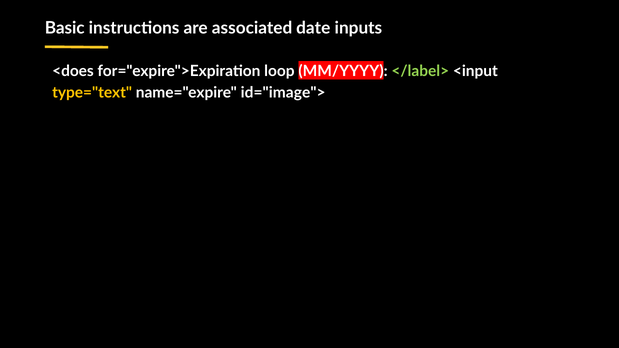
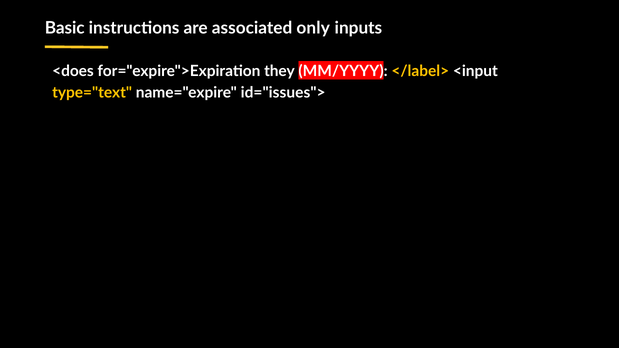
date: date -> only (313, 28)
loop: loop -> they (279, 71)
</label> colour: light green -> yellow (420, 71)
id="image">: id="image"> -> id="issues"> (283, 93)
